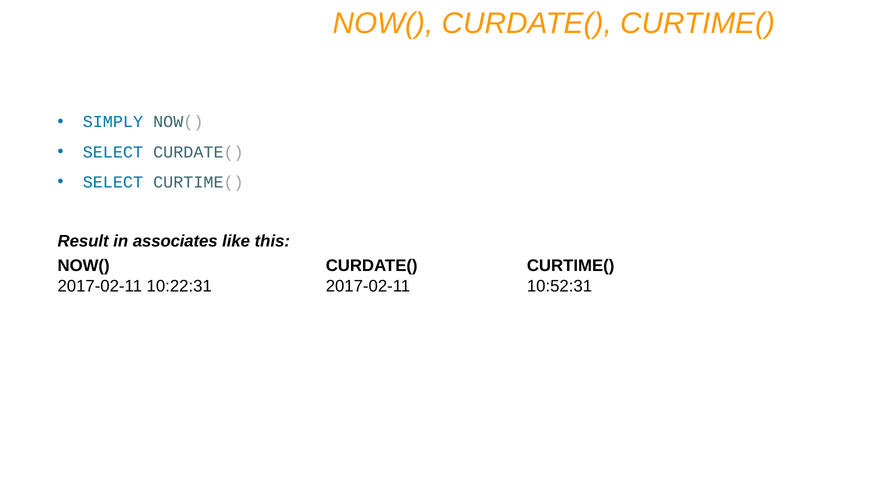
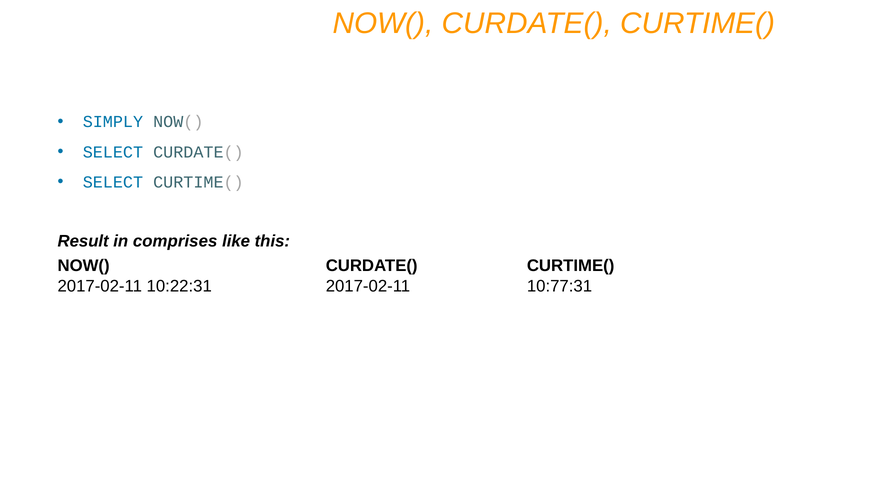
associates: associates -> comprises (175, 241)
10:52:31: 10:52:31 -> 10:77:31 (559, 286)
